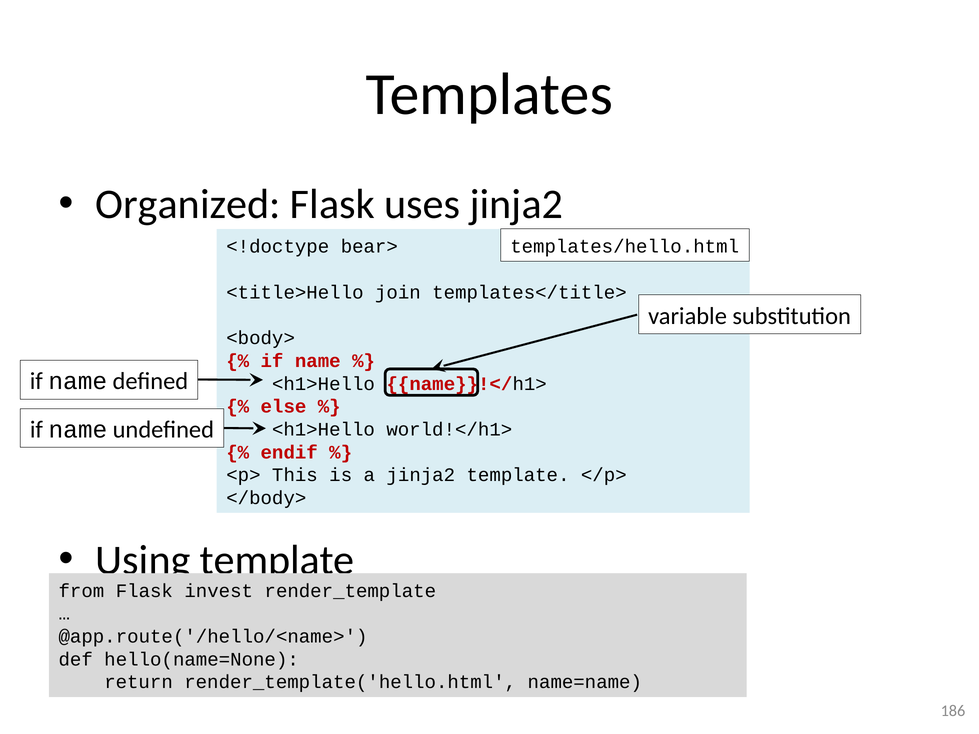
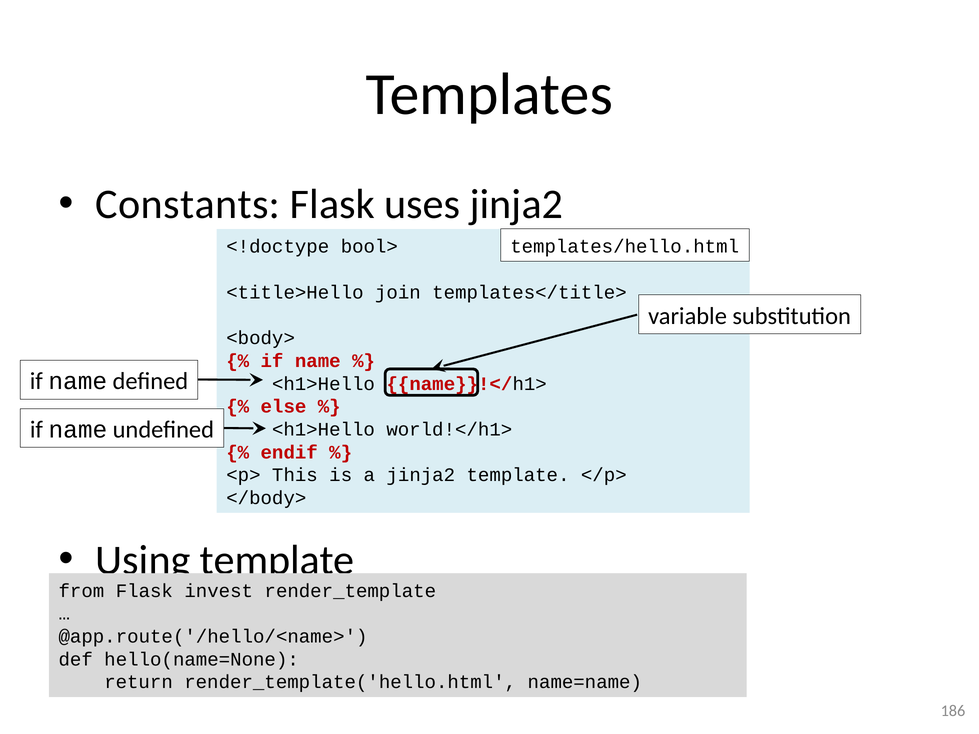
Organized: Organized -> Constants (188, 204)
bear>: bear> -> bool> (369, 247)
